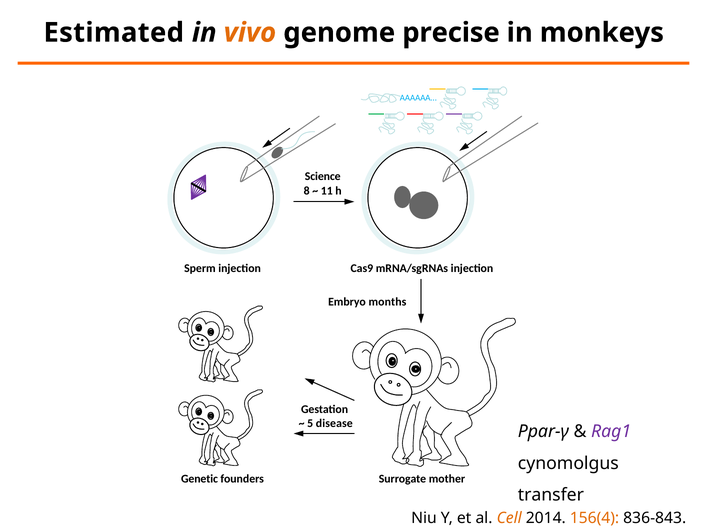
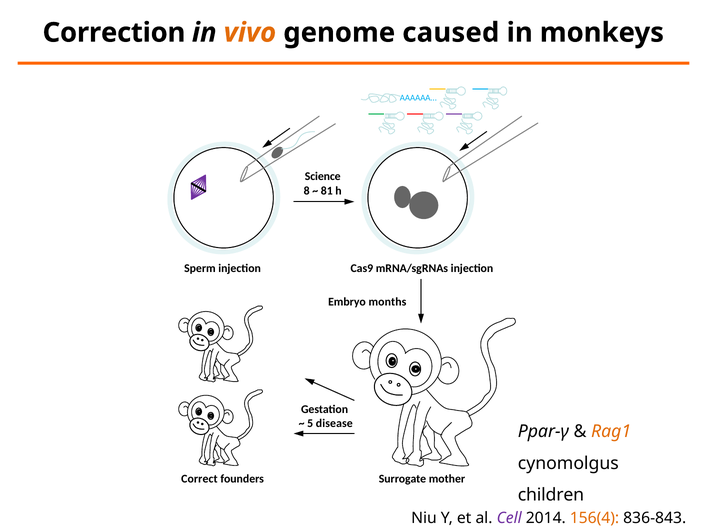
Estimated: Estimated -> Correction (114, 33)
precise: precise -> caused (451, 33)
11: 11 -> 81 (327, 191)
Rag1 colour: purple -> orange (611, 432)
Genetic: Genetic -> Correct (199, 479)
transfer: transfer -> children (551, 495)
Cell colour: orange -> purple (509, 518)
